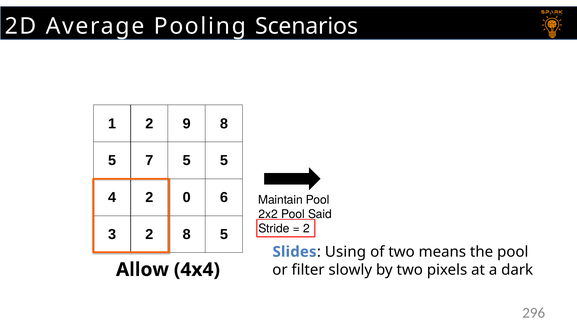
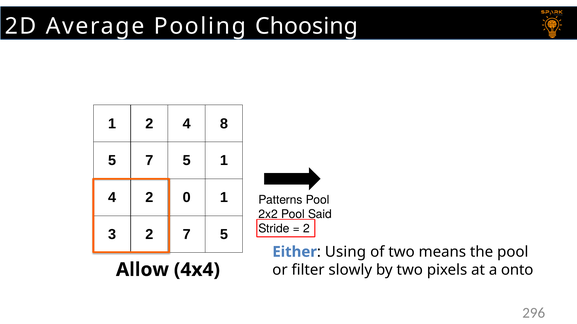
Scenarios: Scenarios -> Choosing (307, 26)
2 9: 9 -> 4 (187, 124)
5 5: 5 -> 1 (224, 161)
0 6: 6 -> 1 (224, 198)
Maintain: Maintain -> Patterns (280, 200)
8: 8 -> 7 (187, 235)
Slides: Slides -> Either (295, 252)
dark: dark -> onto (517, 270)
